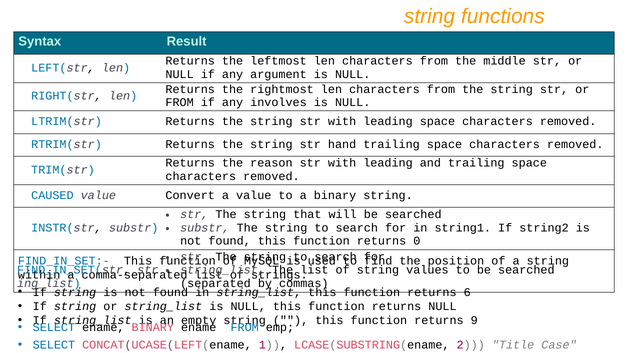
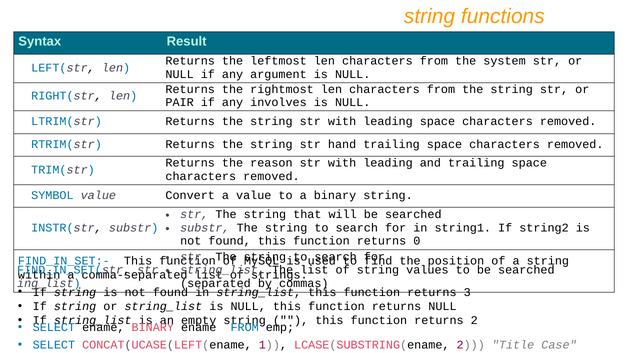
middle: middle -> system (505, 61)
FROM: FROM -> PAIR (180, 103)
CAUSED: CAUSED -> SYMBOL (52, 195)
6: 6 -> 3 (467, 292)
returns 9: 9 -> 2 (474, 321)
